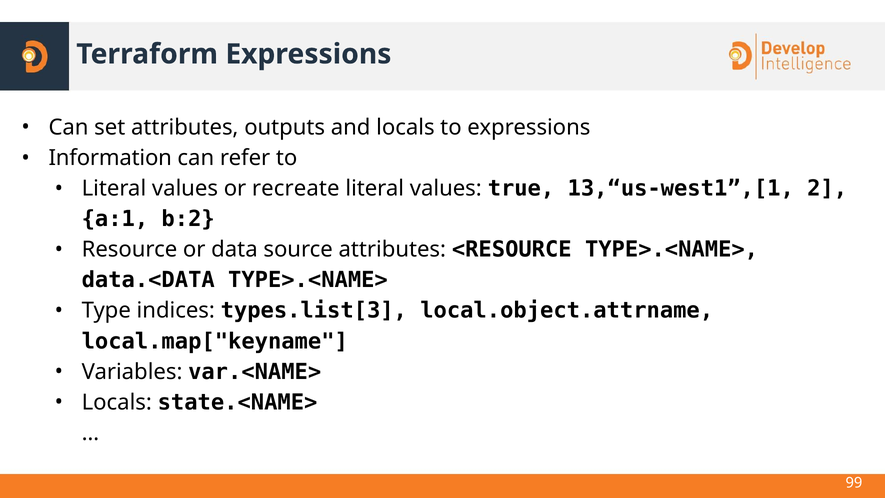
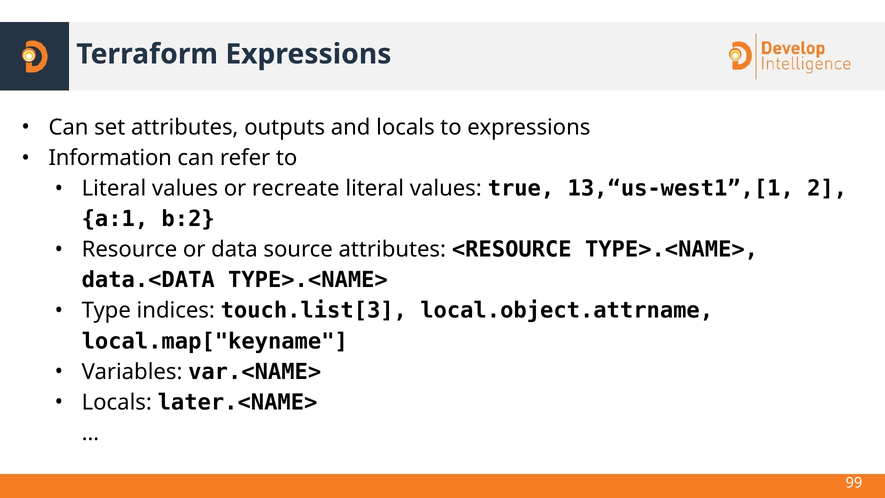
types.list[3: types.list[3 -> touch.list[3 (314, 311)
state.<NAME>: state.<NAME> -> later.<NAME> (238, 402)
